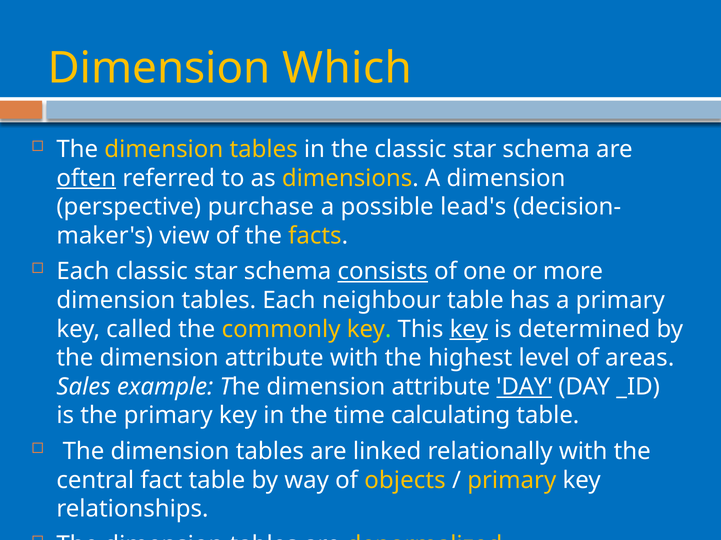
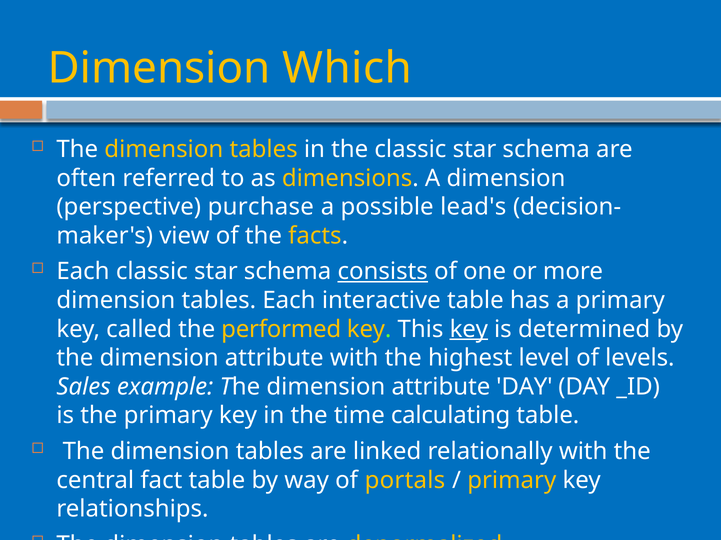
often underline: present -> none (86, 178)
neighbour: neighbour -> interactive (381, 301)
commonly: commonly -> performed (281, 330)
areas: areas -> levels (640, 358)
DAY underline: present -> none (524, 387)
objects: objects -> portals (405, 481)
